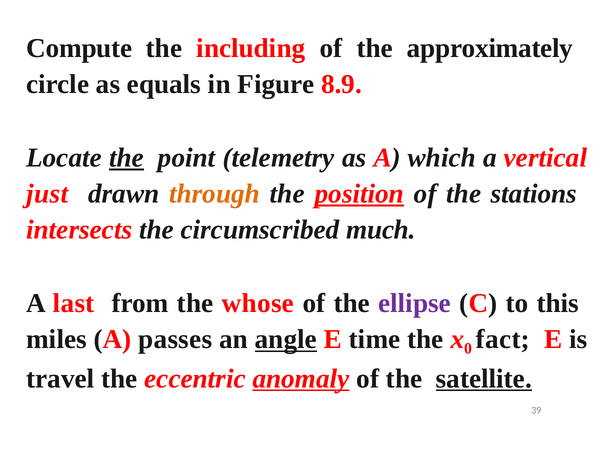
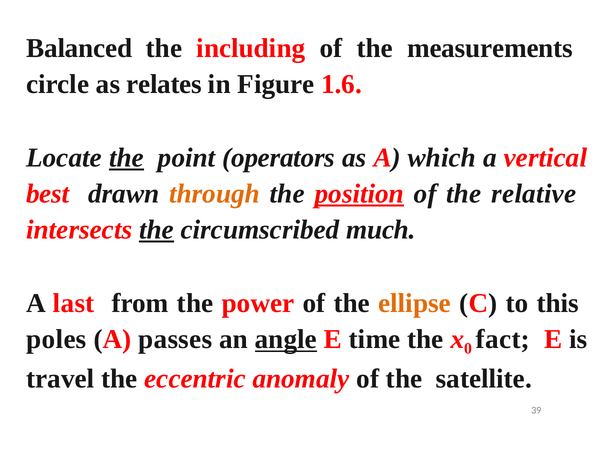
Compute: Compute -> Balanced (79, 48)
approximately: approximately -> measurements (490, 48)
equals: equals -> relates (164, 84)
8.9: 8.9 -> 1.6 (342, 84)
telemetry: telemetry -> operators (279, 158)
just: just -> best (48, 194)
stations: stations -> relative (534, 194)
the underline: none -> present (156, 230)
whose: whose -> power (258, 303)
ellipse colour: purple -> orange (415, 303)
miles: miles -> poles (56, 339)
anomaly underline: present -> none (301, 378)
satellite underline: present -> none (484, 378)
